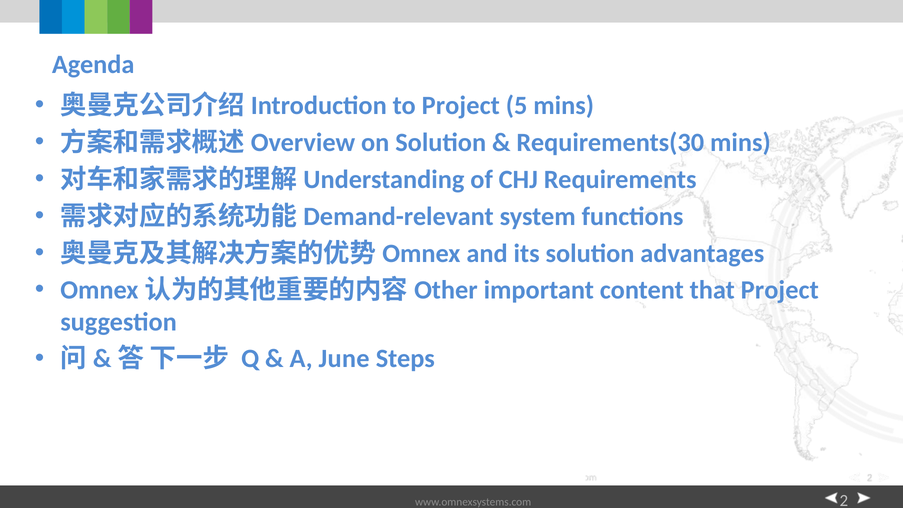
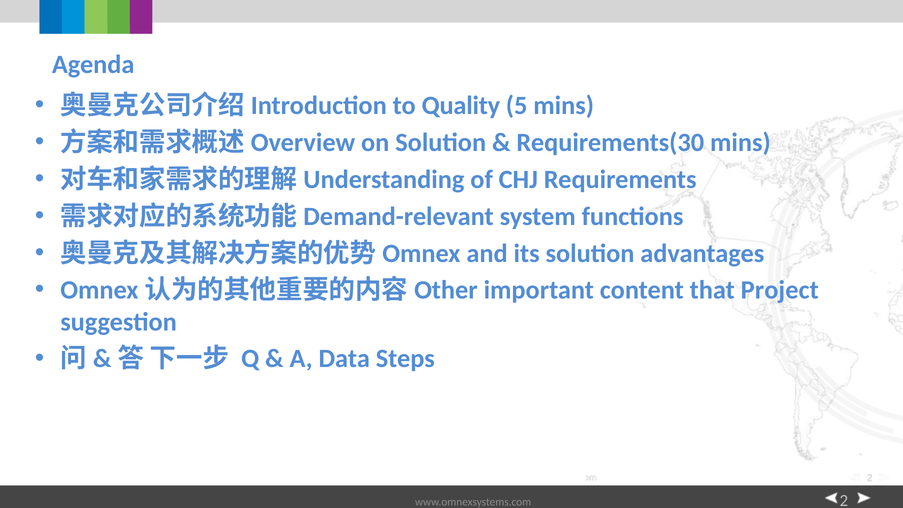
to Project: Project -> Quality (461, 106)
June: June -> Data (344, 359)
